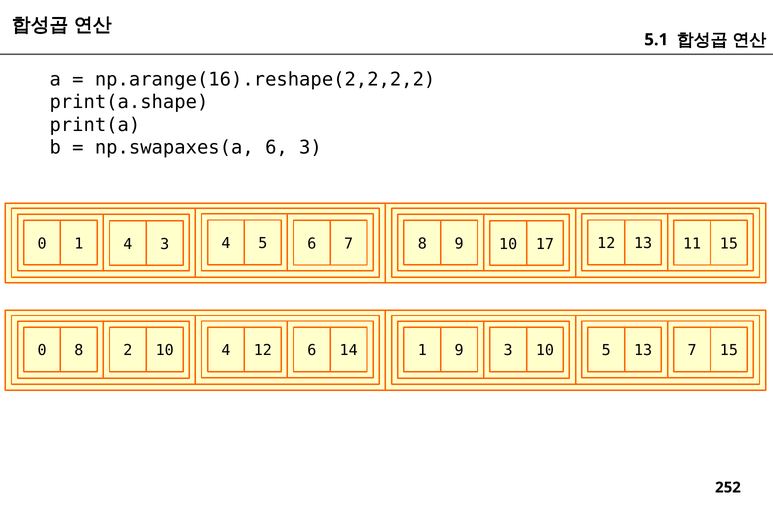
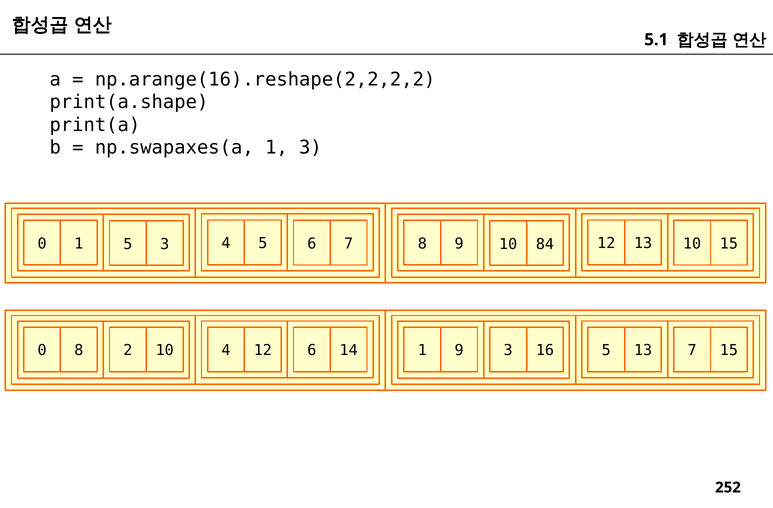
np.swapaxes(a 6: 6 -> 1 (276, 147)
1 4: 4 -> 5 (128, 244)
17: 17 -> 84 (545, 244)
13 11: 11 -> 10 (692, 244)
3 10: 10 -> 16 (545, 350)
